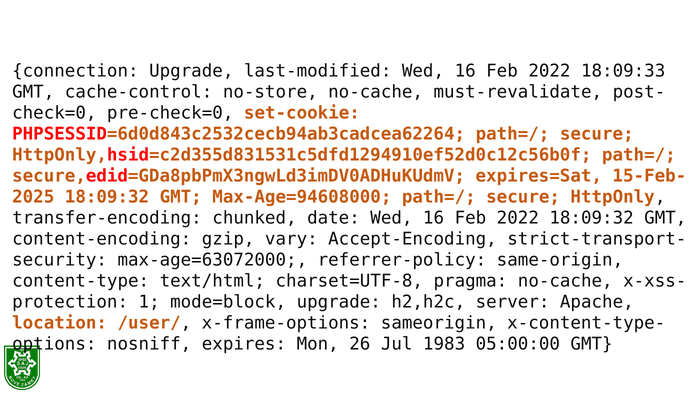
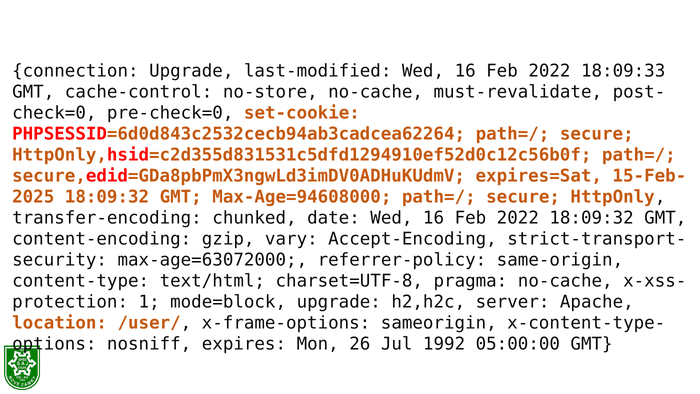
1983: 1983 -> 1992 (444, 344)
